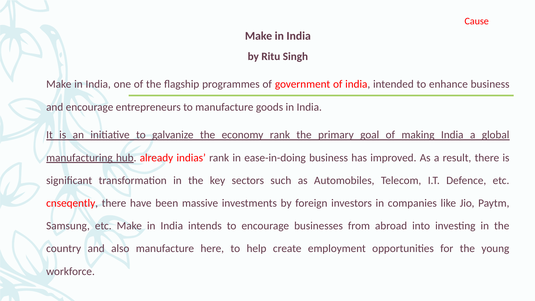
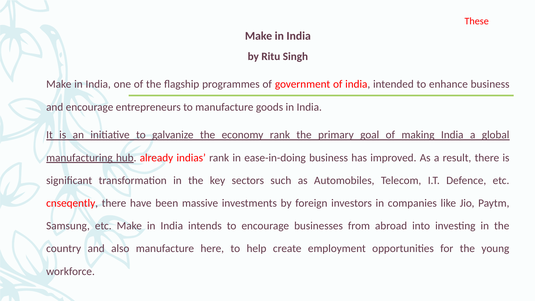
Cause: Cause -> These (477, 21)
